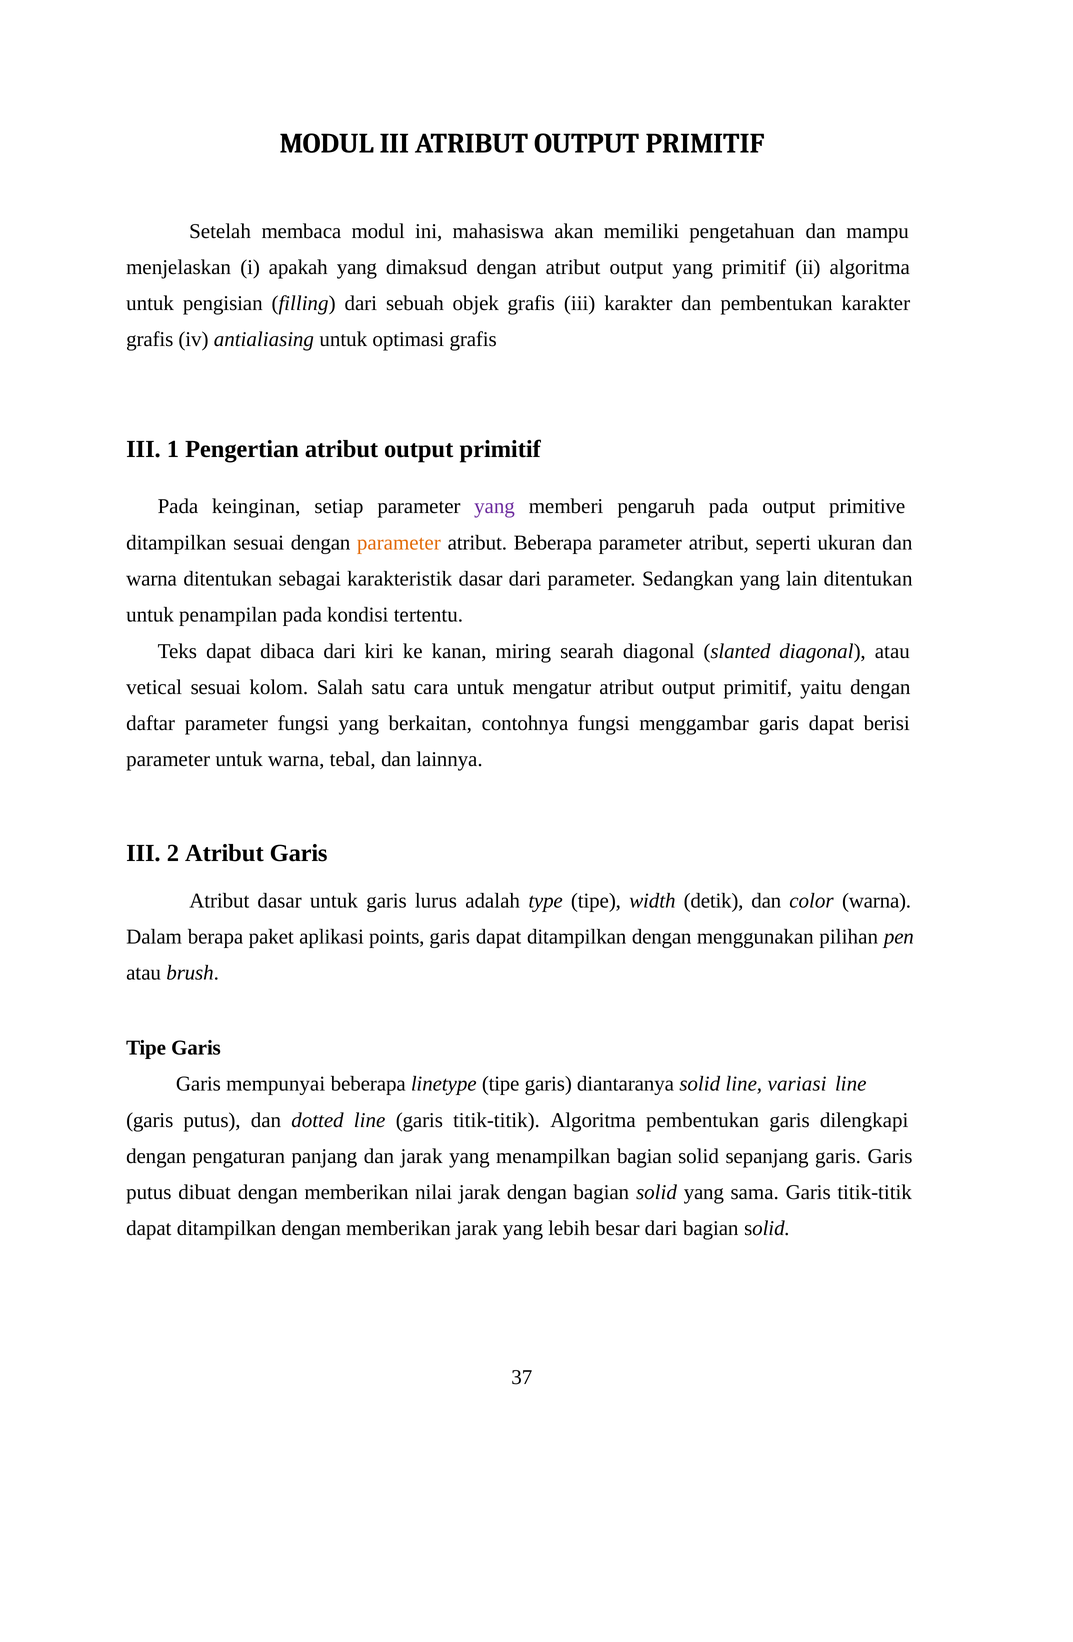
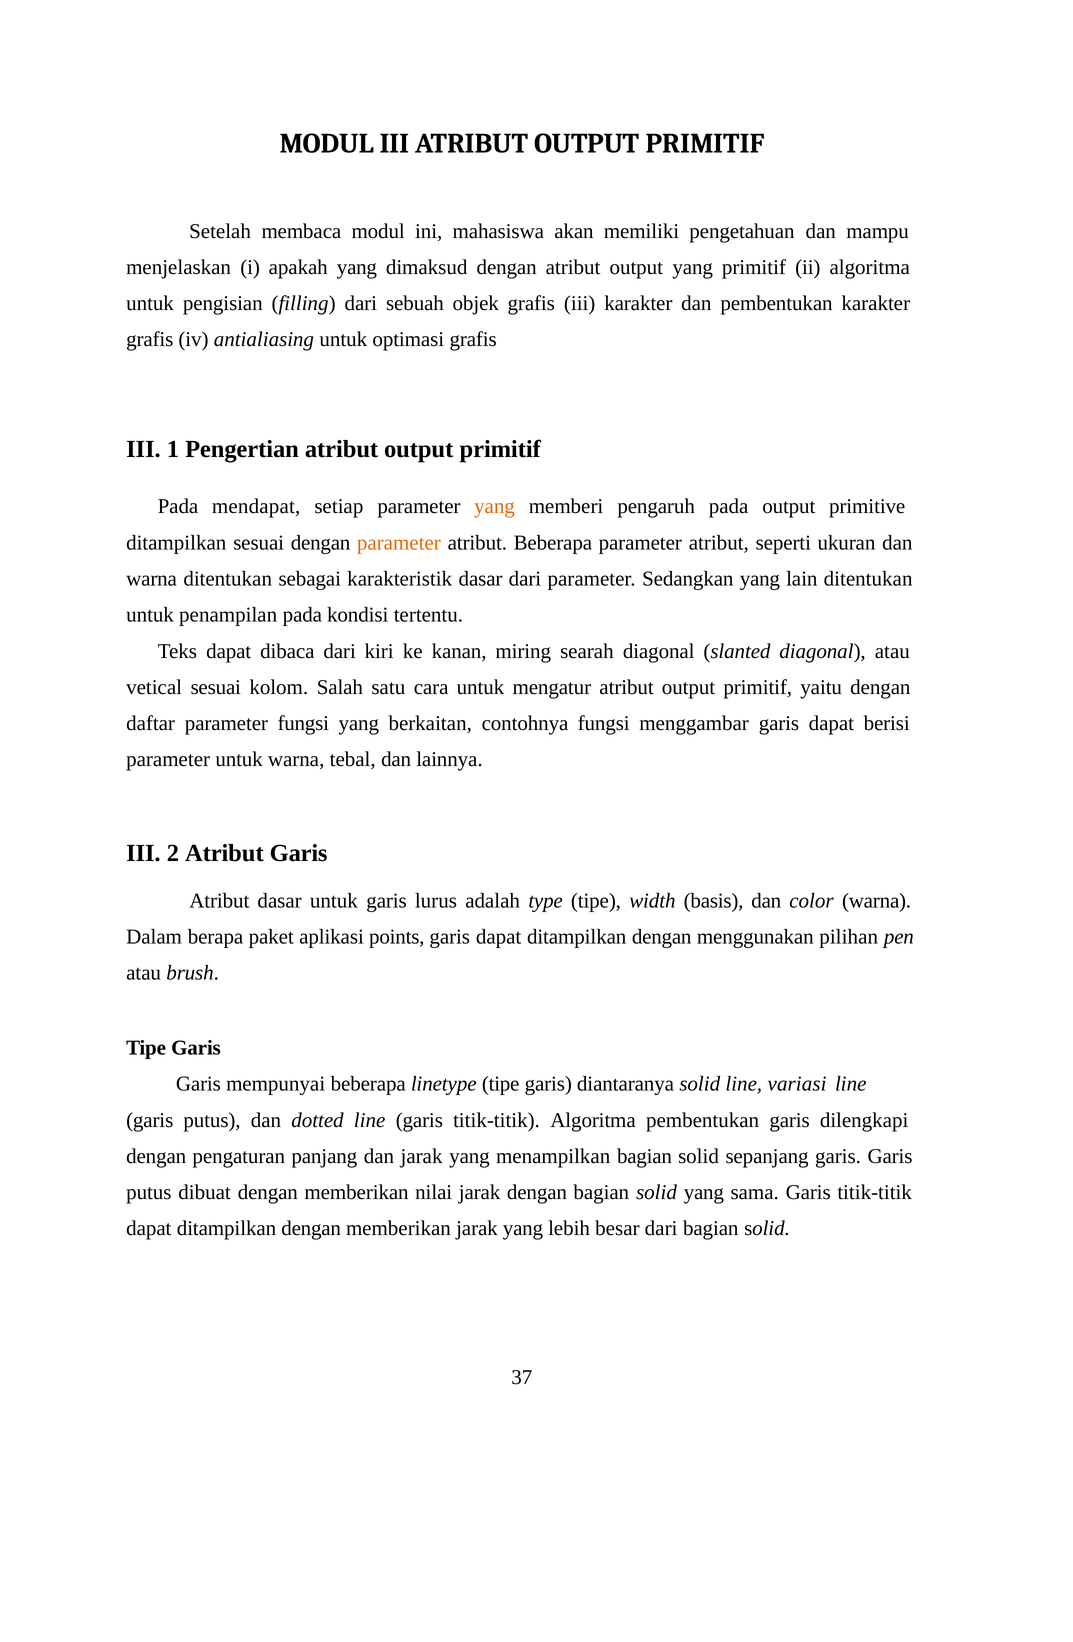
keinginan: keinginan -> mendapat (256, 506)
yang colour: purple -> orange (495, 506)
detik: detik -> basis (714, 900)
